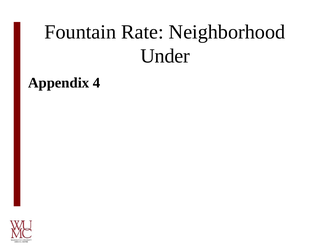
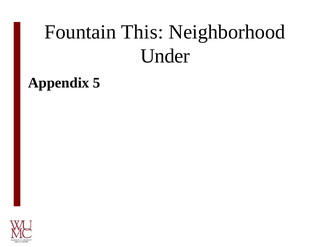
Rate: Rate -> This (142, 32)
4: 4 -> 5 (97, 83)
